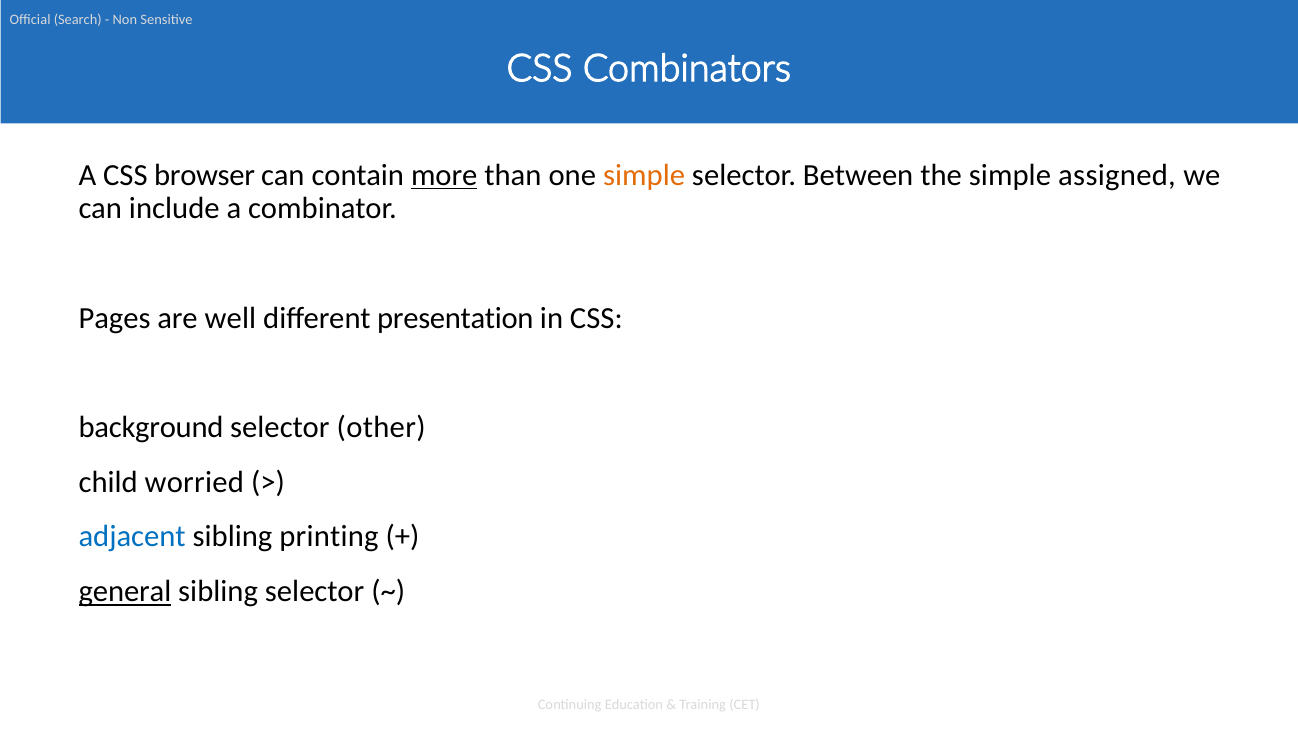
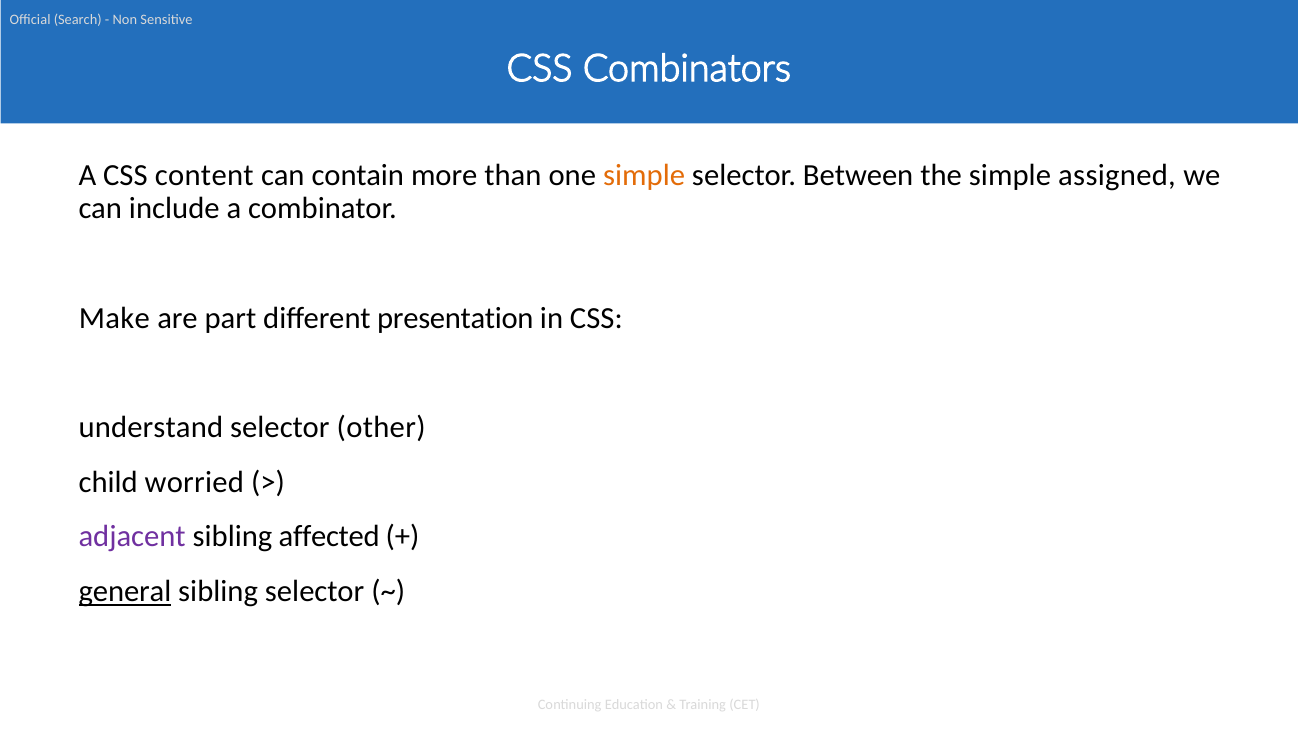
browser: browser -> content (204, 175)
more underline: present -> none (444, 175)
Pages: Pages -> Make (114, 318)
well: well -> part (230, 318)
background: background -> understand (151, 427)
adjacent colour: blue -> purple (132, 537)
printing: printing -> affected (329, 537)
